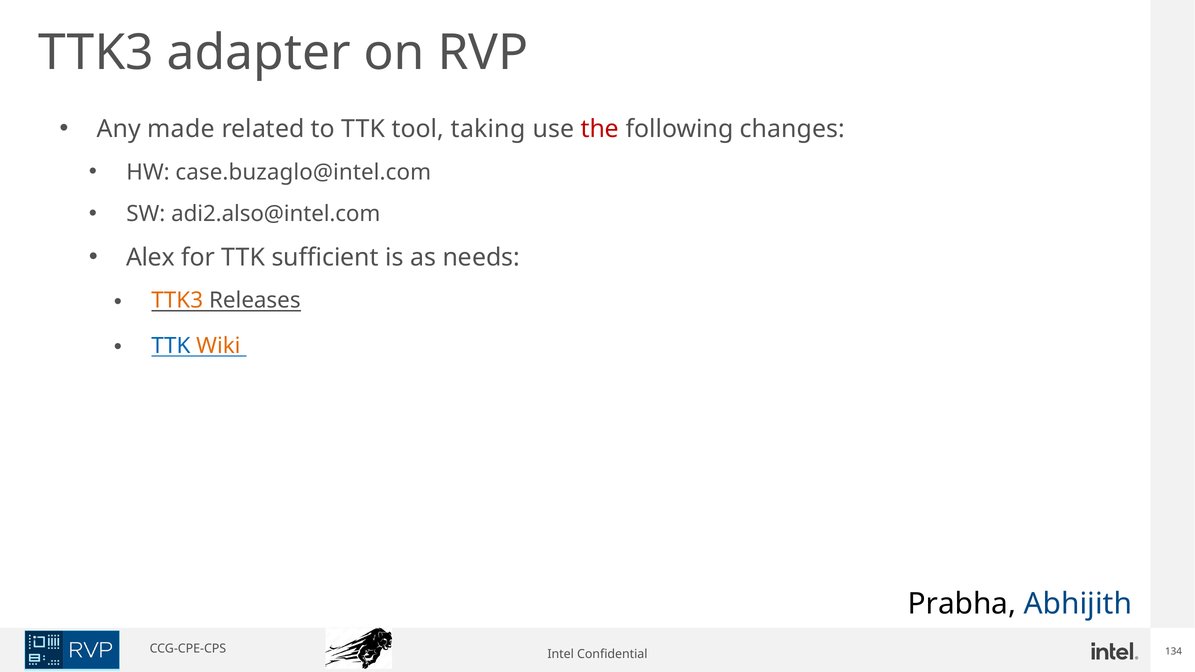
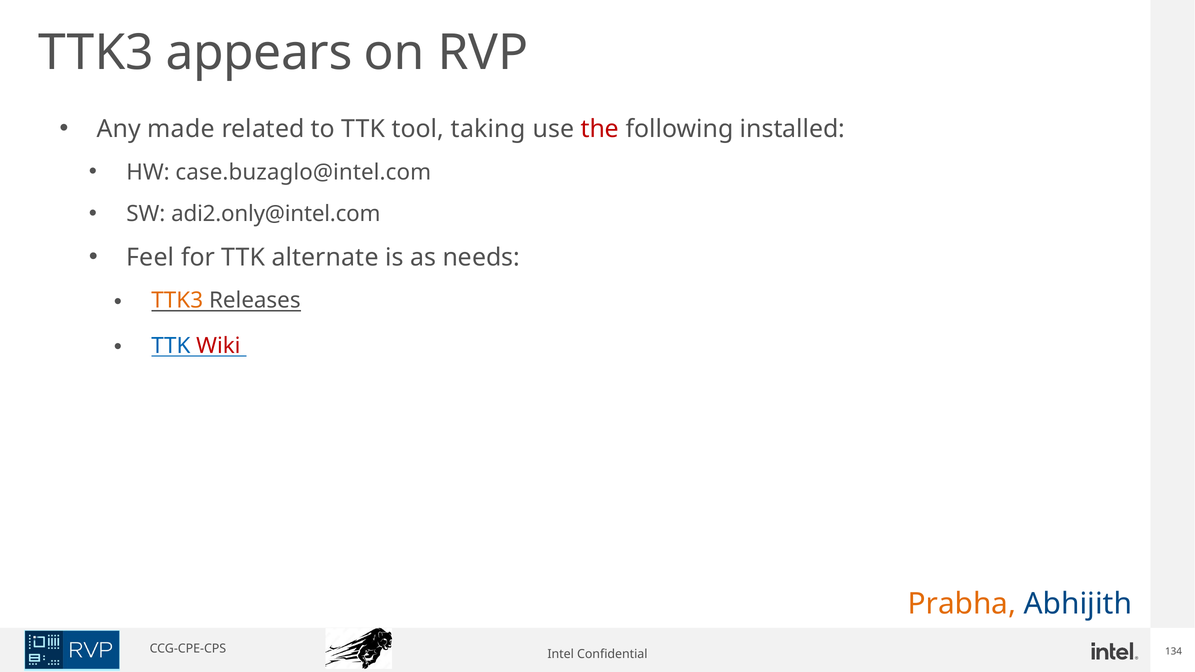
adapter: adapter -> appears (259, 53)
changes: changes -> installed (793, 129)
adi2.also@intel.com: adi2.also@intel.com -> adi2.only@intel.com (276, 214)
Alex: Alex -> Feel (150, 258)
sufficient: sufficient -> alternate (325, 258)
Wiki colour: orange -> red (218, 346)
Prabha colour: black -> orange (962, 604)
